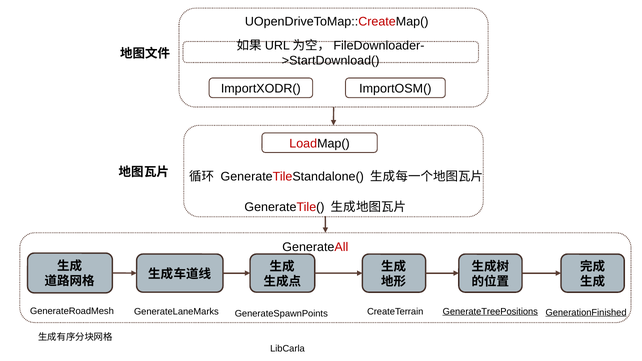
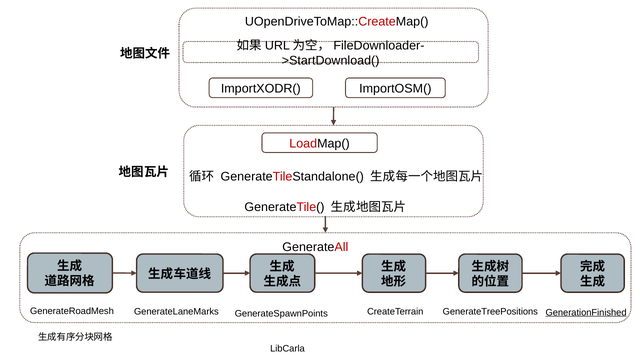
GenerateTreePositions underline: present -> none (490, 312)
